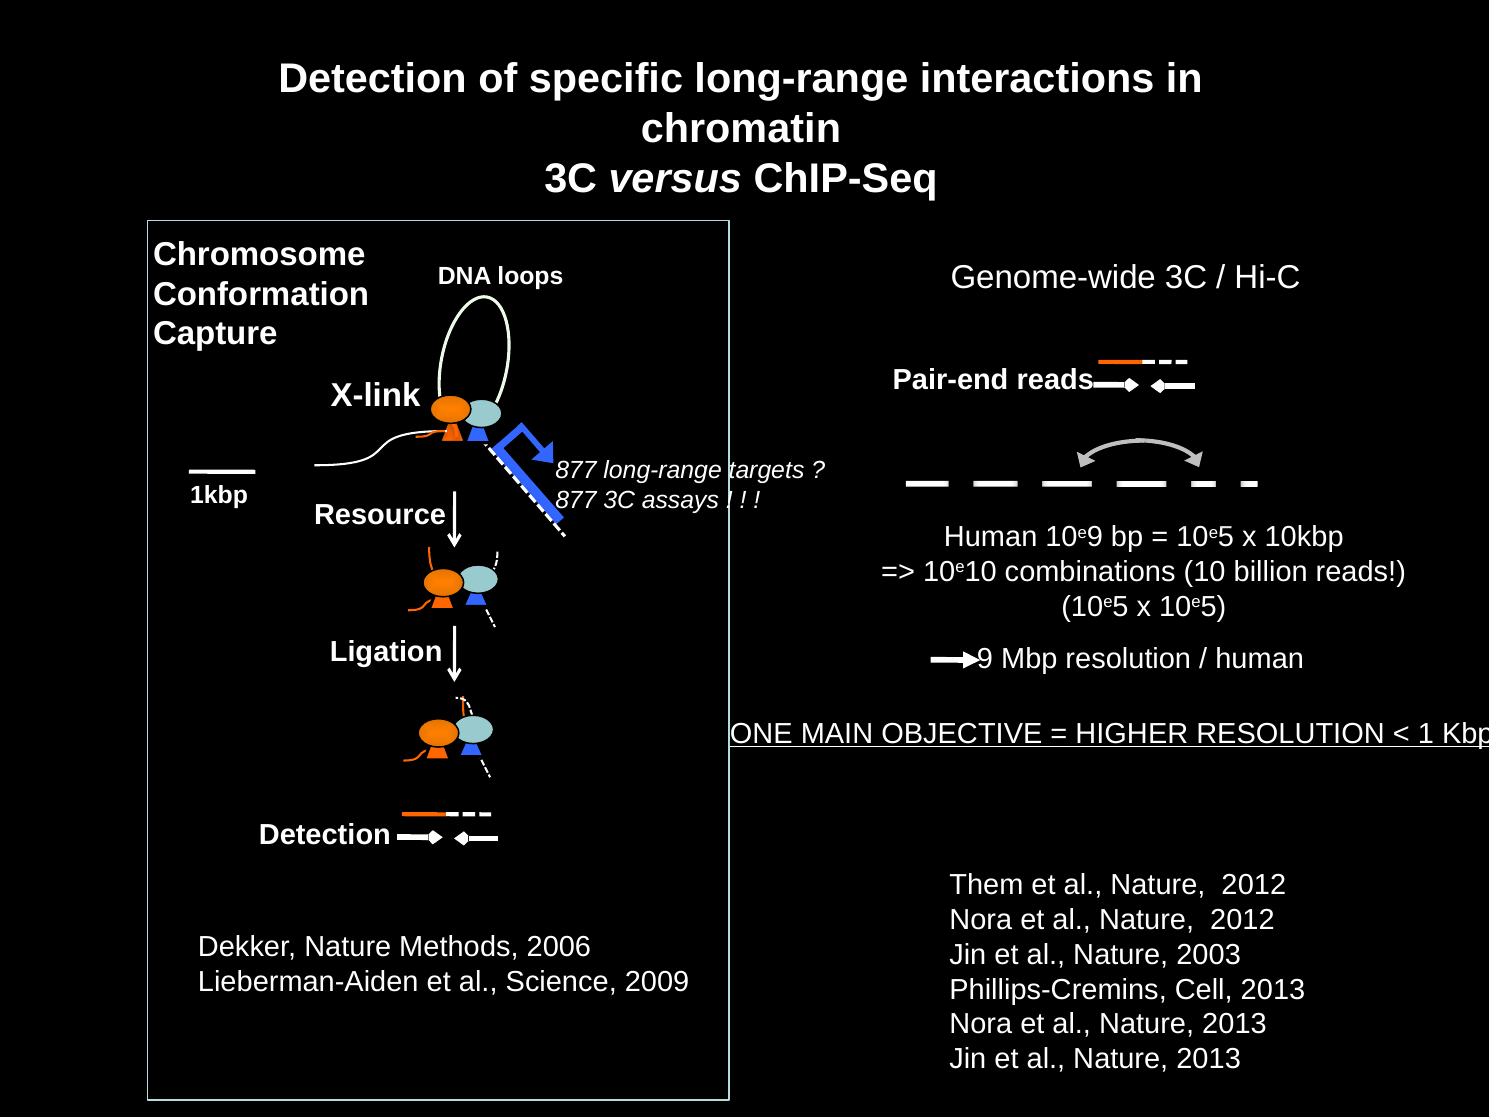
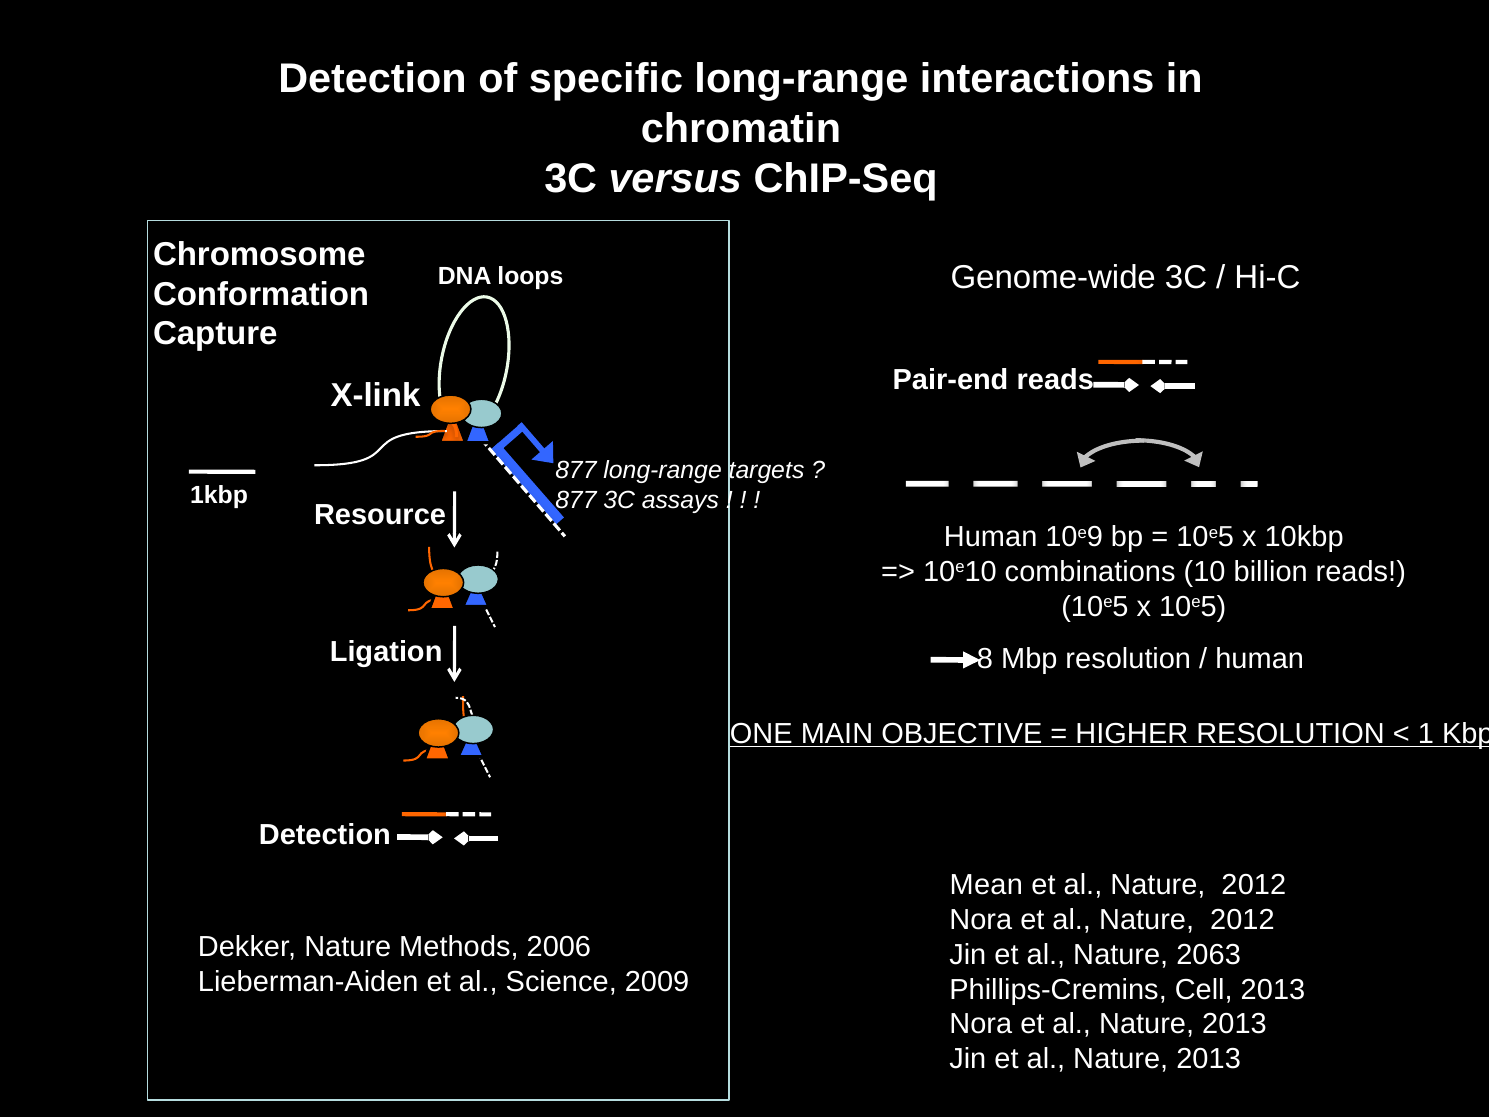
9: 9 -> 8 (985, 659)
Them: Them -> Mean (986, 885)
2003: 2003 -> 2063 (1209, 954)
